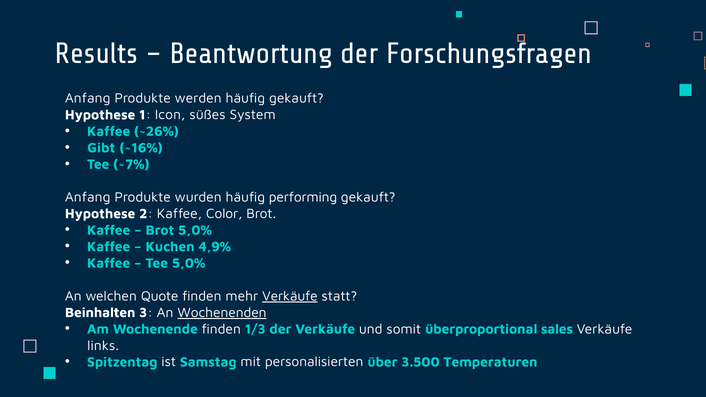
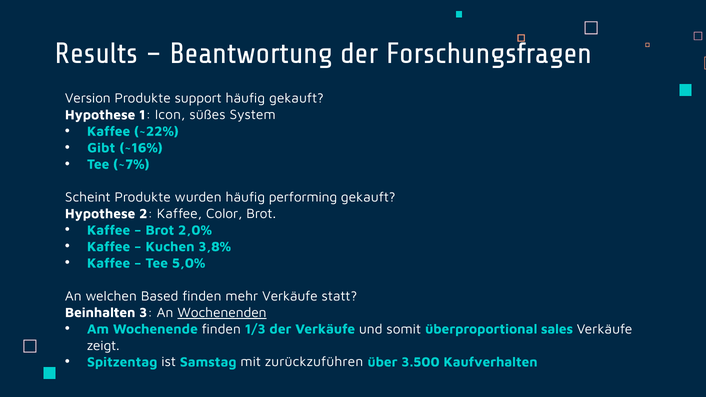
Anfang: Anfang -> Version (88, 98)
werden: werden -> support (198, 98)
~26%: ~26% -> ~22% (156, 131)
Anfang: Anfang -> Scheint (88, 197)
Brot 5,0%: 5,0% -> 2,0% (195, 230)
4,9%: 4,9% -> 3,8% (215, 247)
Quote: Quote -> Based (160, 296)
Verkäufe underline: present -> none (290, 296)
links: links -> zeigt (103, 346)
personalisierten: personalisierten -> zurückzuführen (314, 362)
Temperaturen: Temperaturen -> Kaufverhalten (491, 362)
